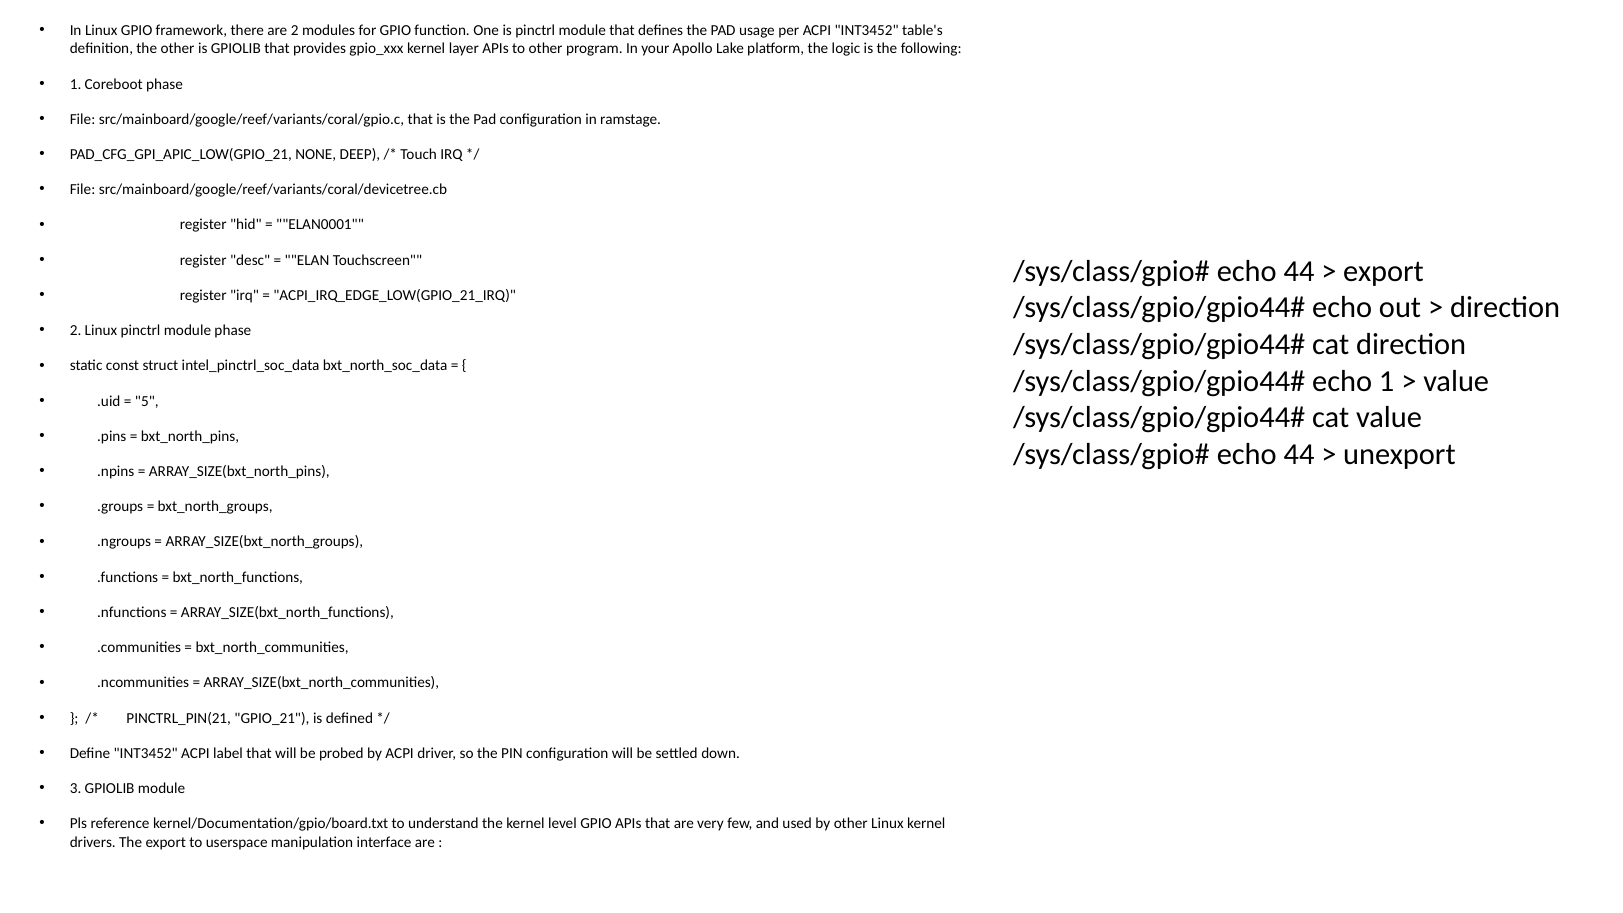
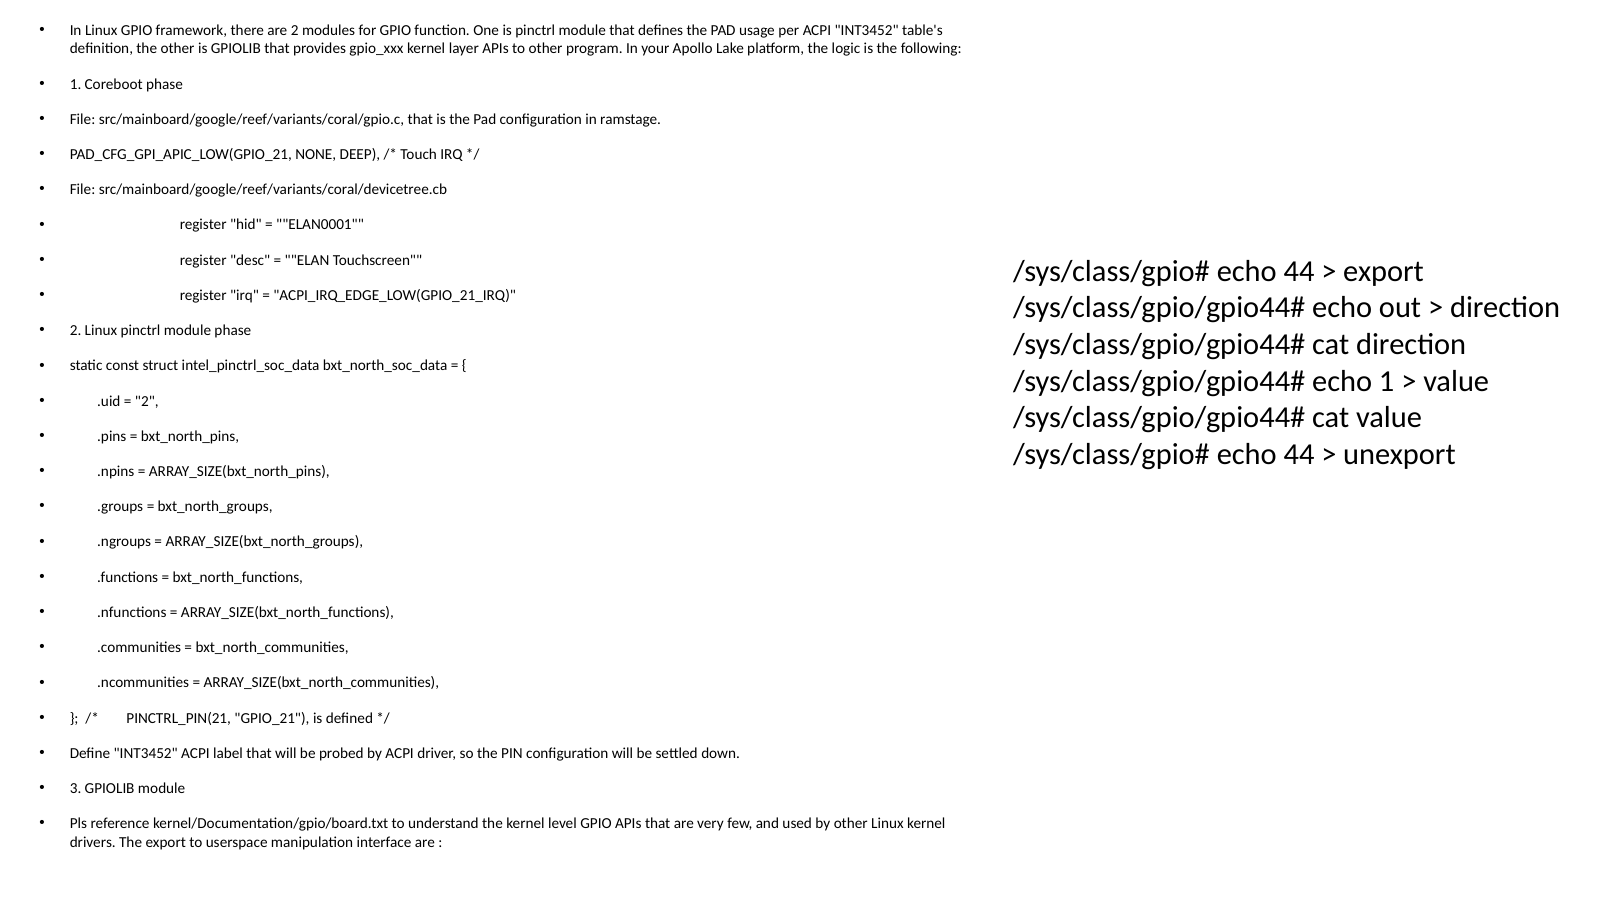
5: 5 -> 2 (147, 401)
